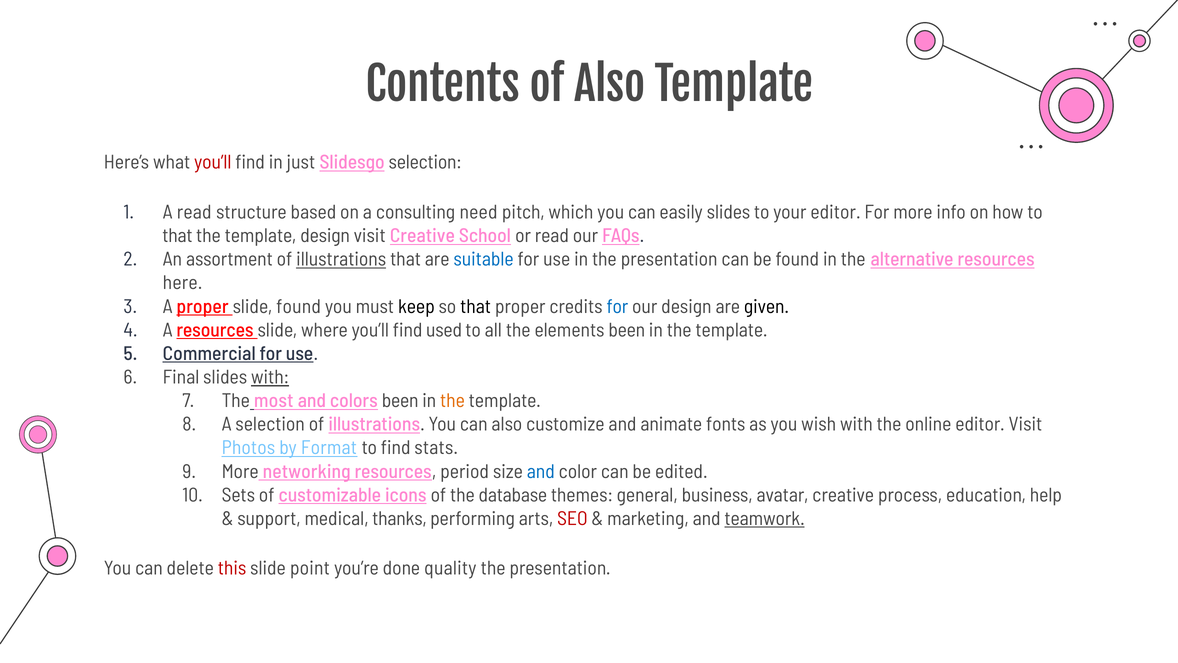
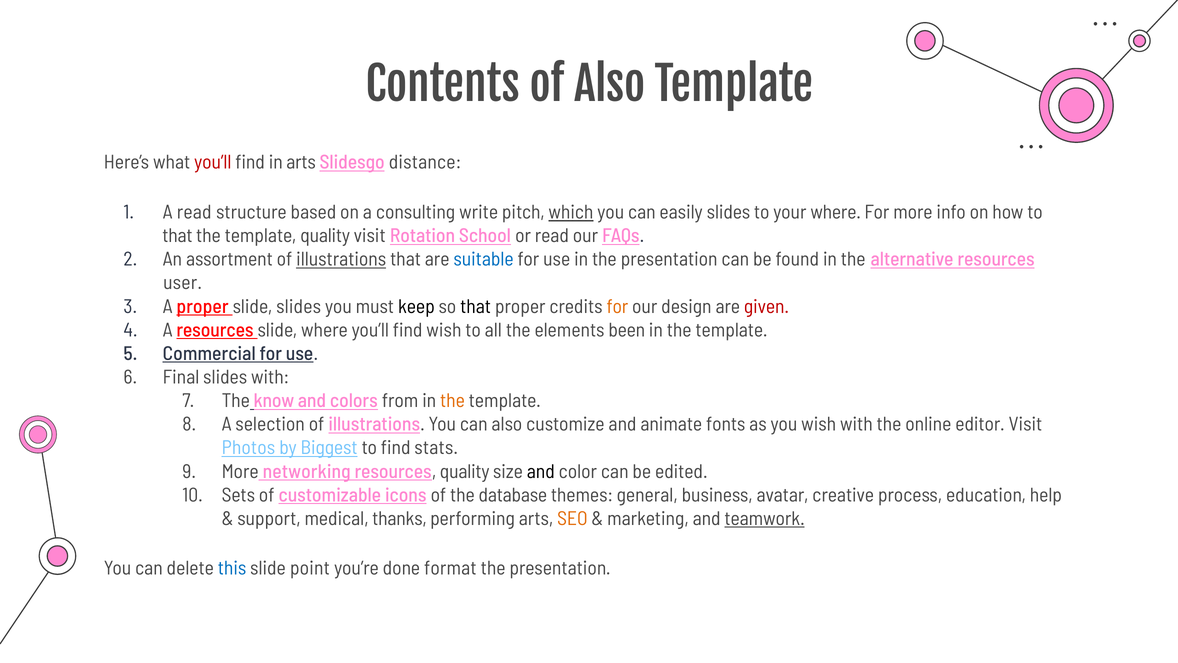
in just: just -> arts (301, 162)
Slidesgo selection: selection -> distance (425, 162)
need: need -> write (479, 212)
which underline: none -> present (571, 212)
your editor: editor -> where (836, 212)
template design: design -> quality (325, 236)
visit Creative: Creative -> Rotation (422, 236)
here: here -> user (183, 283)
slide found: found -> slides (299, 306)
for colour: blue -> orange (617, 306)
given colour: black -> red (766, 306)
find used: used -> wish (444, 330)
with underline: present -> none (270, 377)
most: most -> know (274, 401)
colors been: been -> from (400, 401)
Format: Format -> Biggest (329, 448)
resources period: period -> quality (465, 471)
and colour: blue -> black (541, 471)
SEO colour: red -> orange (572, 518)
this colour: red -> blue (232, 568)
quality: quality -> format (450, 568)
